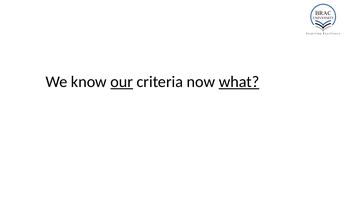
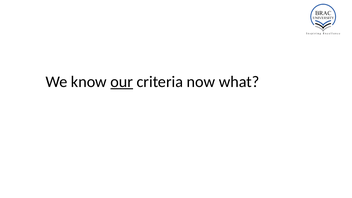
what underline: present -> none (239, 82)
